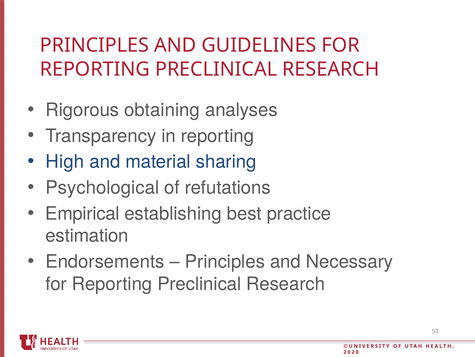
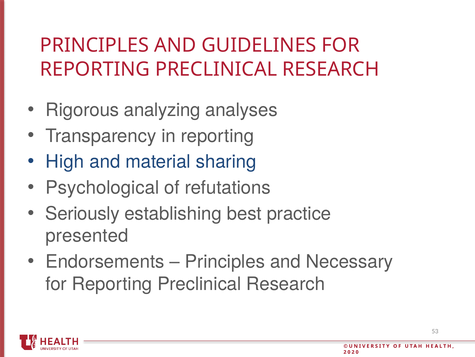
obtaining: obtaining -> analyzing (162, 110)
Empirical: Empirical -> Seriously (82, 213)
estimation: estimation -> presented (87, 235)
